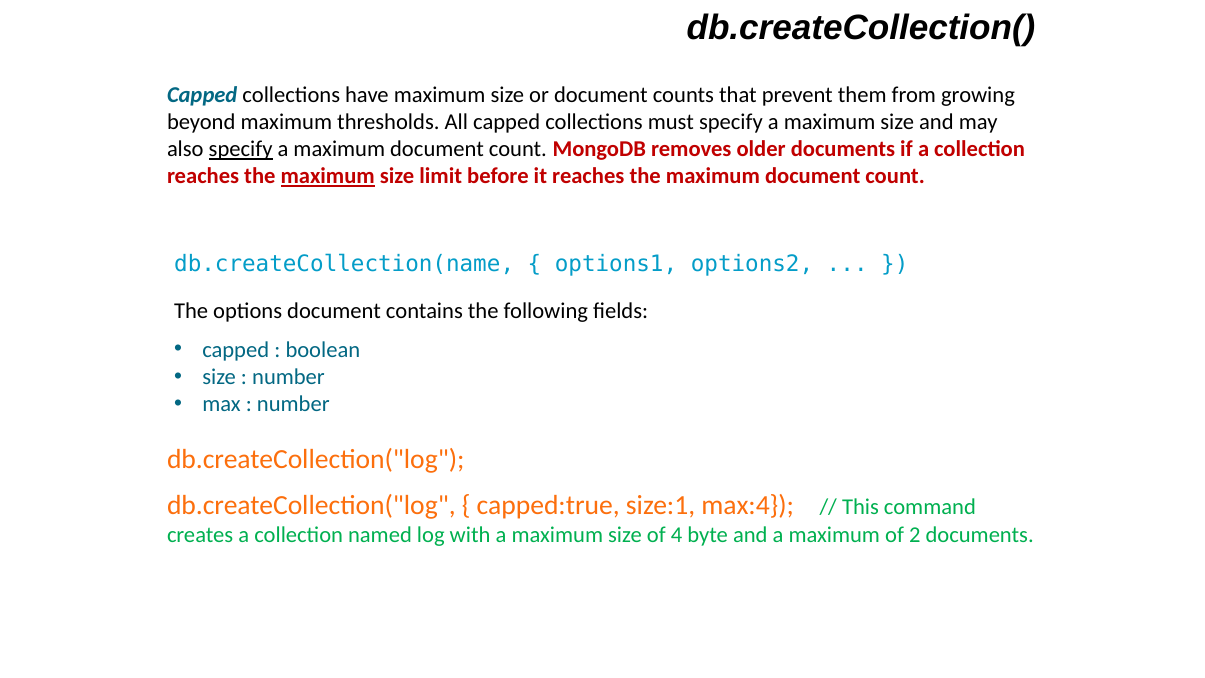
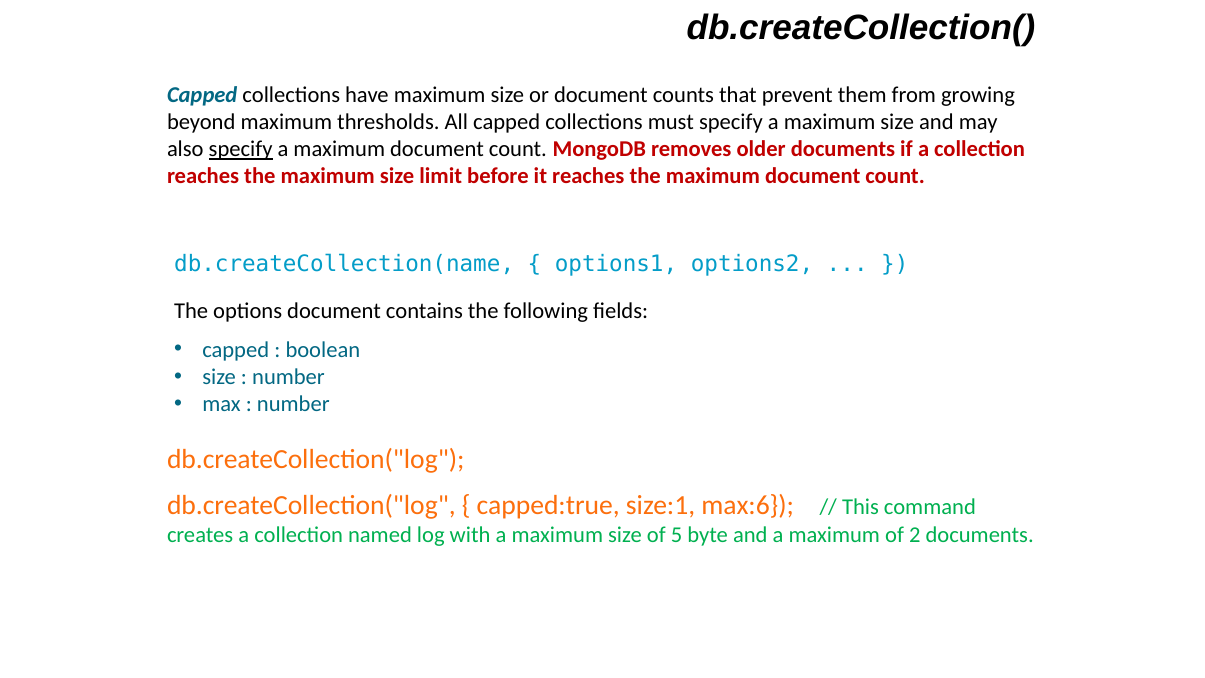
maximum underline: present -> none (328, 176)
max:4: max:4 -> max:6 (748, 505)
4: 4 -> 5 (676, 535)
